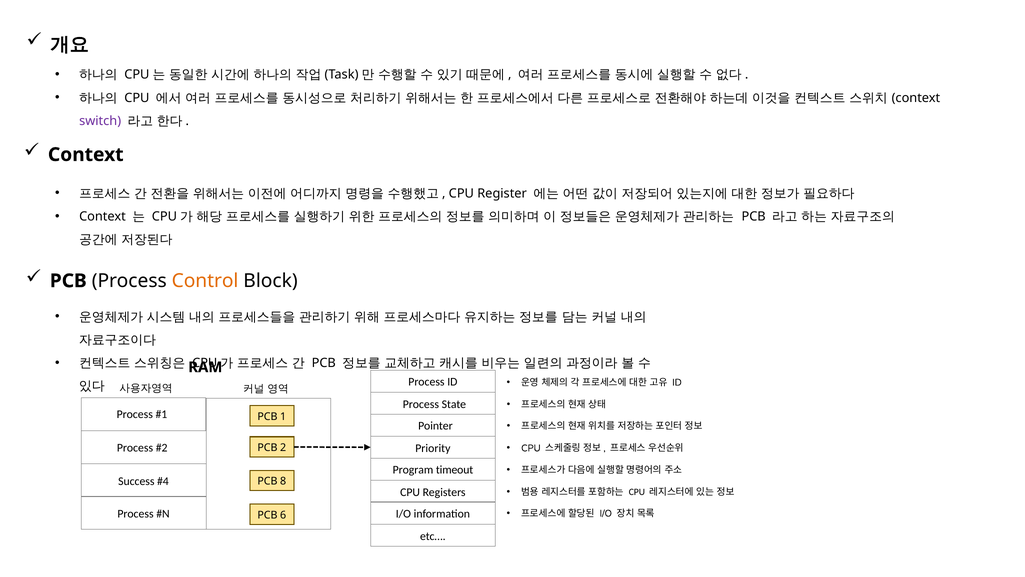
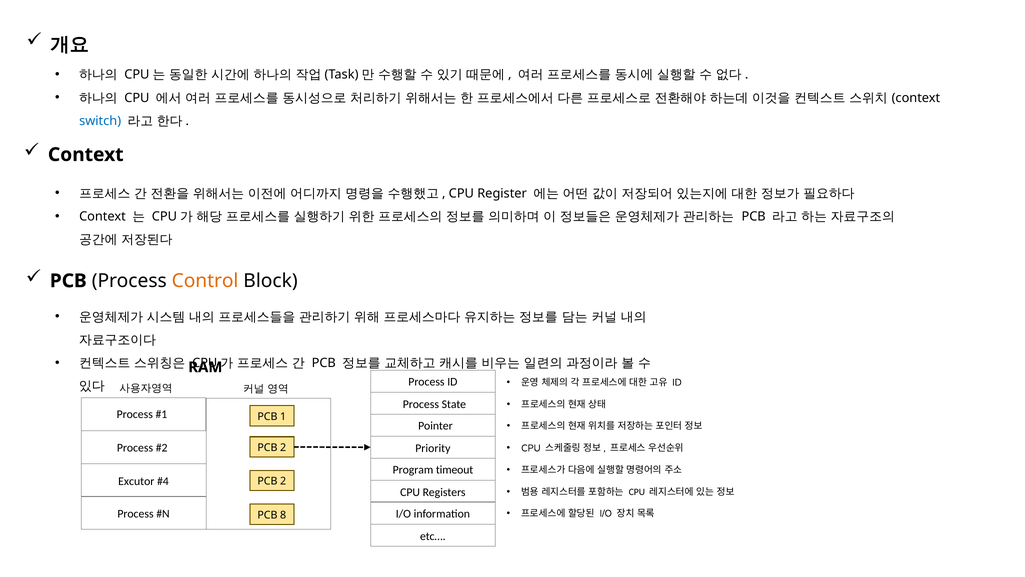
switch colour: purple -> blue (100, 121)
Success: Success -> Excutor (136, 481)
8: 8 -> 2 (283, 481)
6: 6 -> 8 (283, 515)
